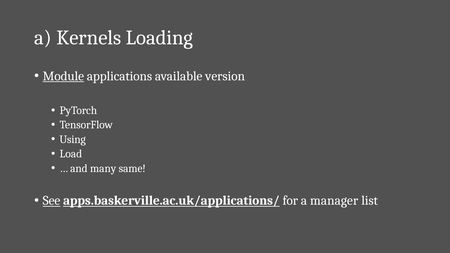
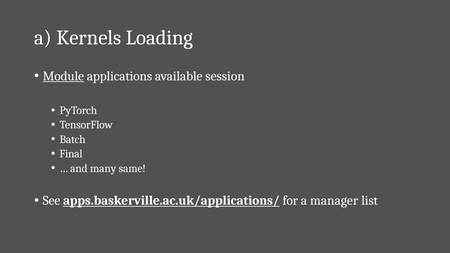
version: version -> session (225, 76)
Using: Using -> Batch (73, 139)
Load: Load -> Final (71, 154)
See underline: present -> none (51, 201)
